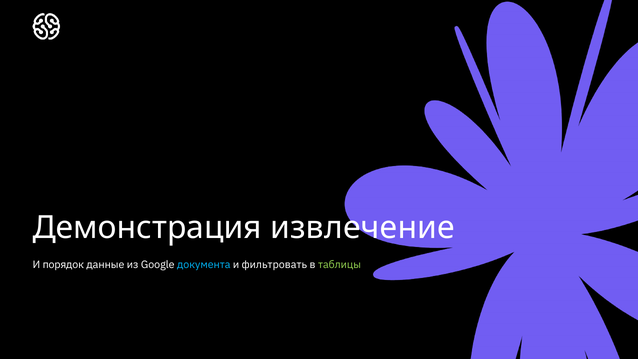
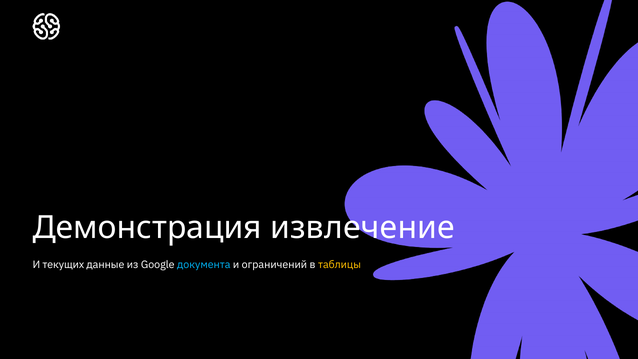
порядок: порядок -> текущих (63, 265)
фильтровать: фильтровать -> ограничений (274, 265)
таблицы colour: light green -> yellow (340, 265)
